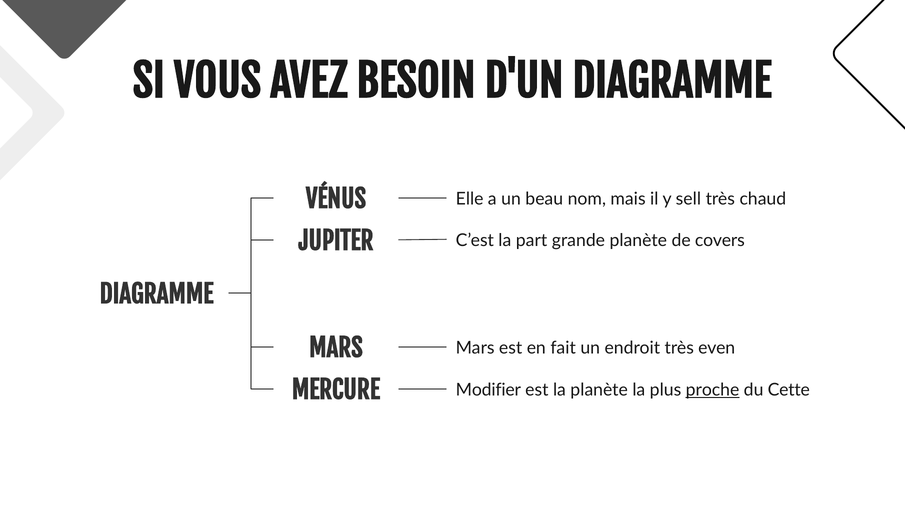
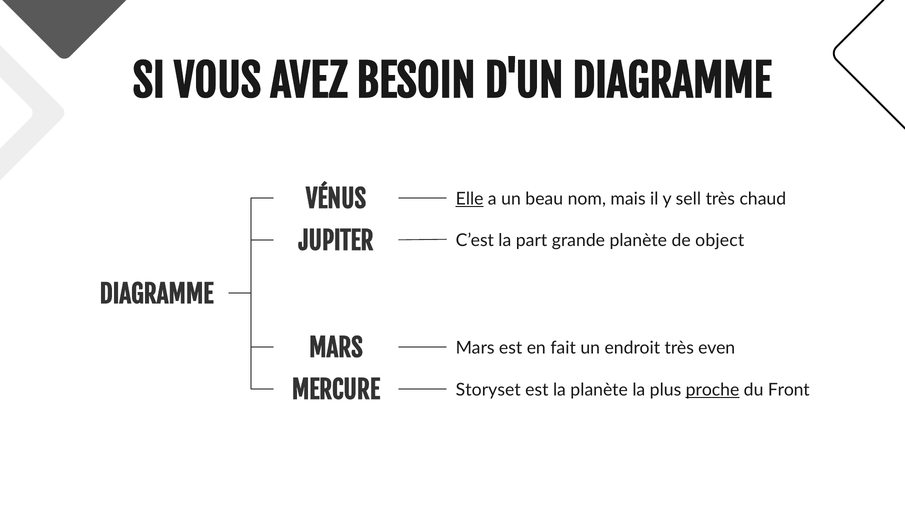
Elle underline: none -> present (470, 199)
covers: covers -> object (720, 241)
Modifier: Modifier -> Storyset (488, 390)
Cette: Cette -> Front (789, 390)
